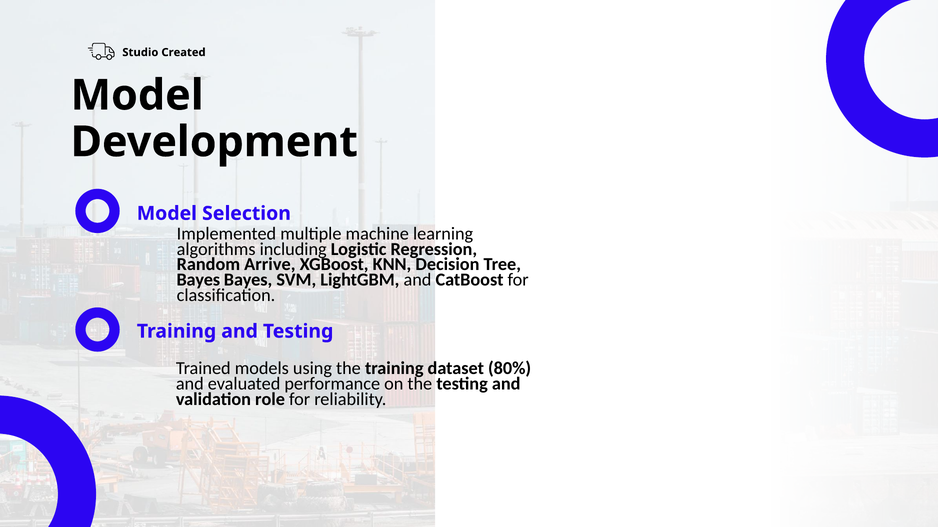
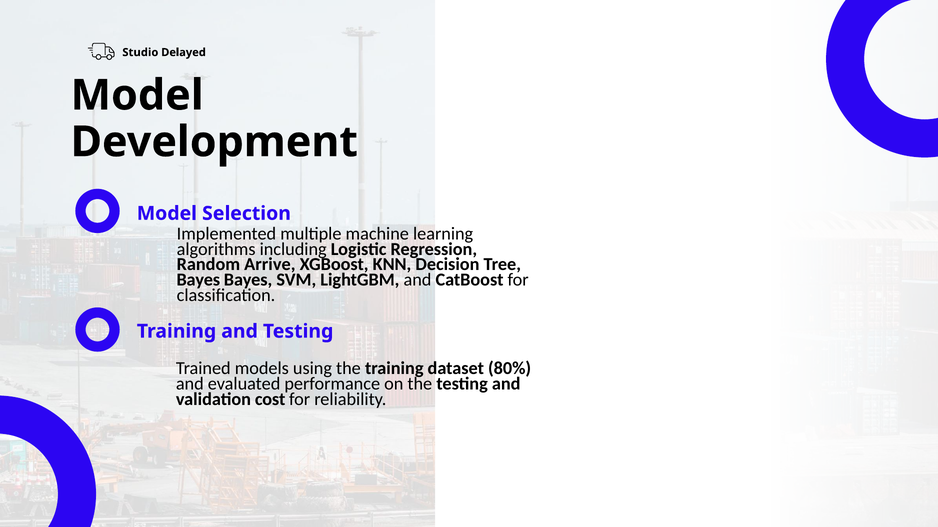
Created: Created -> Delayed (184, 52)
role: role -> cost (270, 400)
